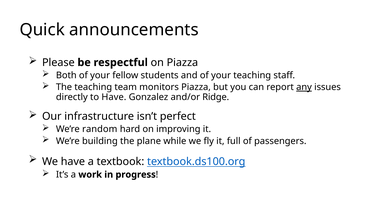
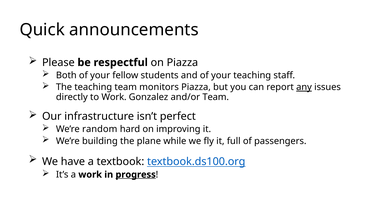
to Have: Have -> Work (114, 97)
and/or Ridge: Ridge -> Team (216, 97)
progress underline: none -> present (136, 175)
